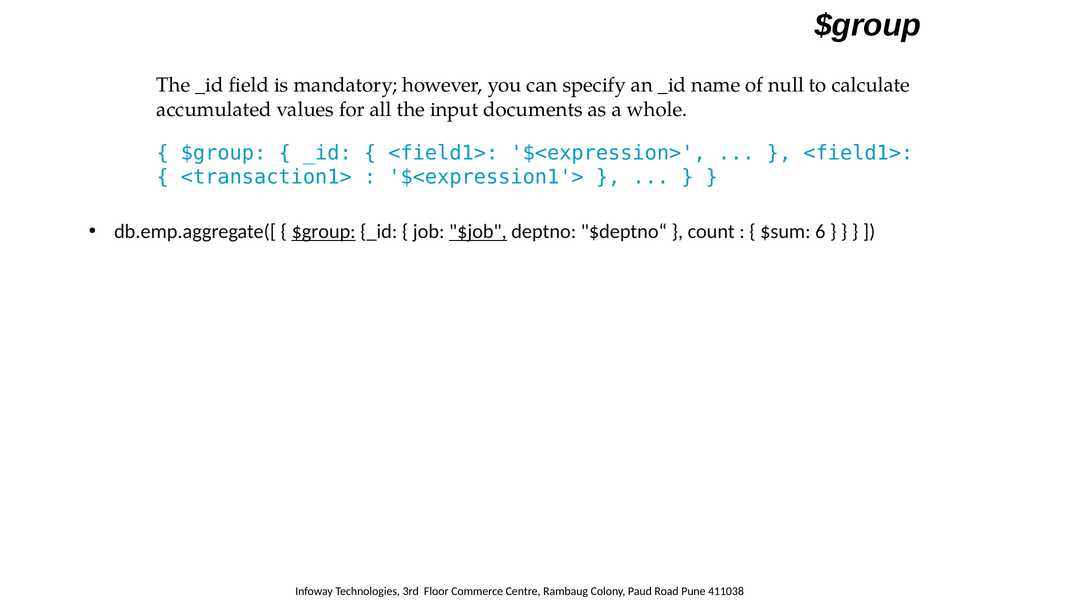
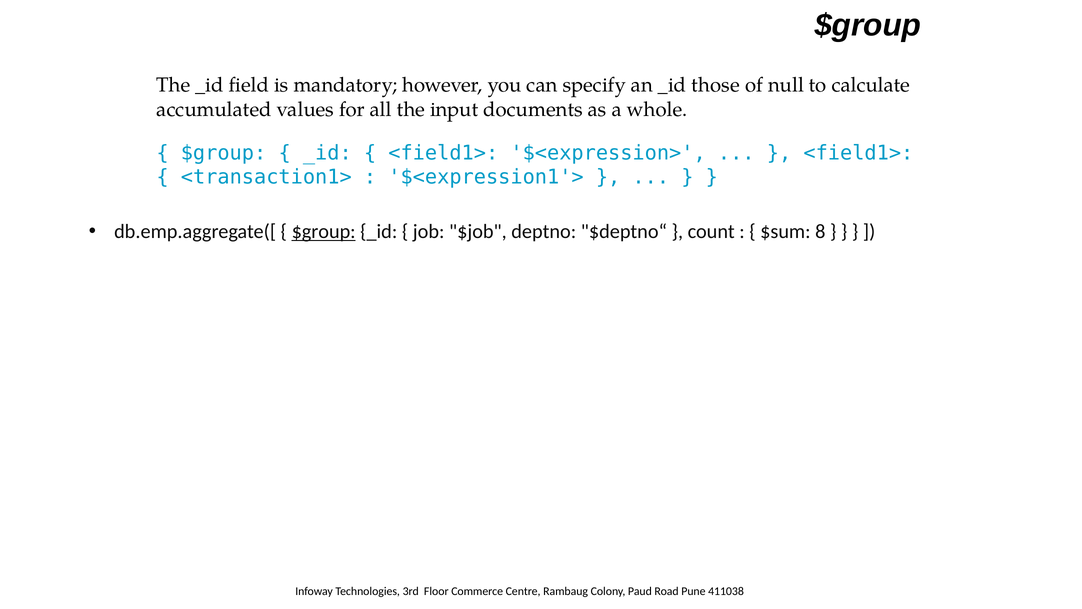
name: name -> those (716, 85)
$job underline: present -> none (478, 232)
6: 6 -> 8 (820, 232)
